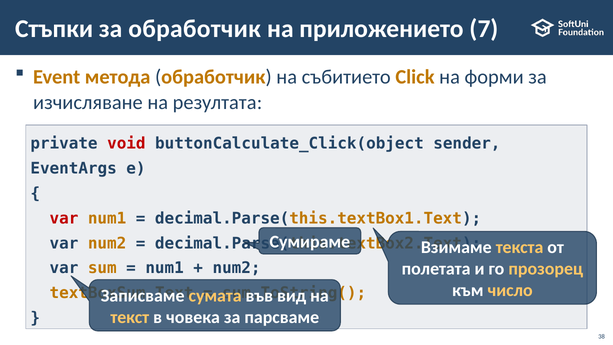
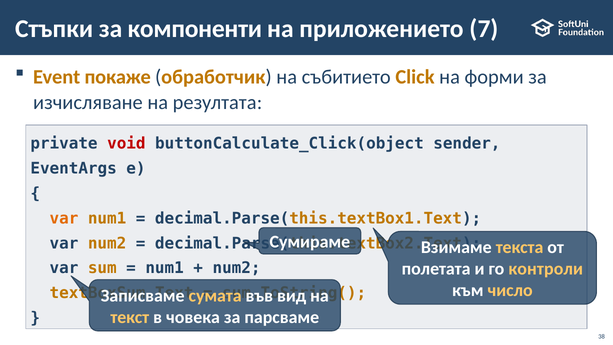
за обработчик: обработчик -> компоненти (195, 29)
метода: метода -> покаже (118, 77)
var colour: red -> orange (64, 218)
прозорец: прозорец -> контроли (546, 269)
